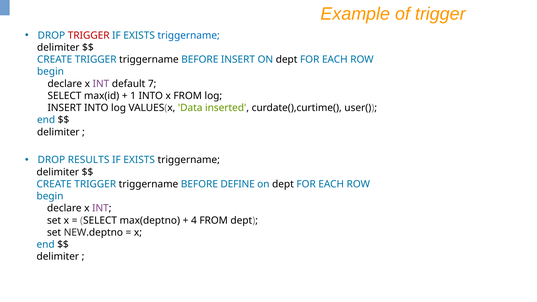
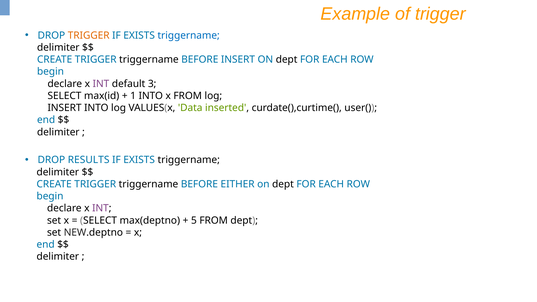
TRIGGER colour: red -> orange (89, 35)
7: 7 -> 3 (152, 84)
DEFINE: DEFINE -> EITHER (238, 184)
4: 4 -> 5 (194, 220)
